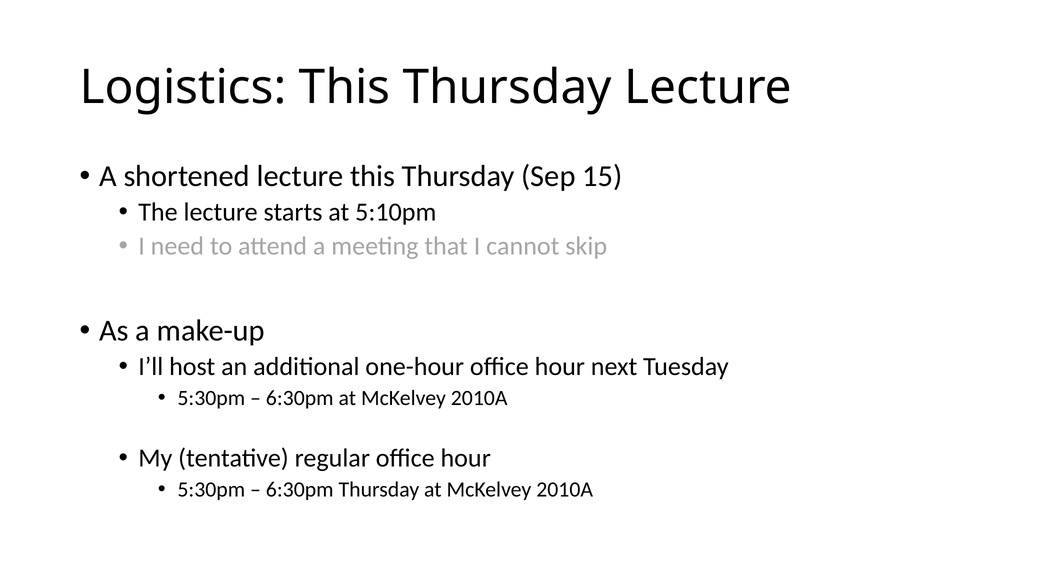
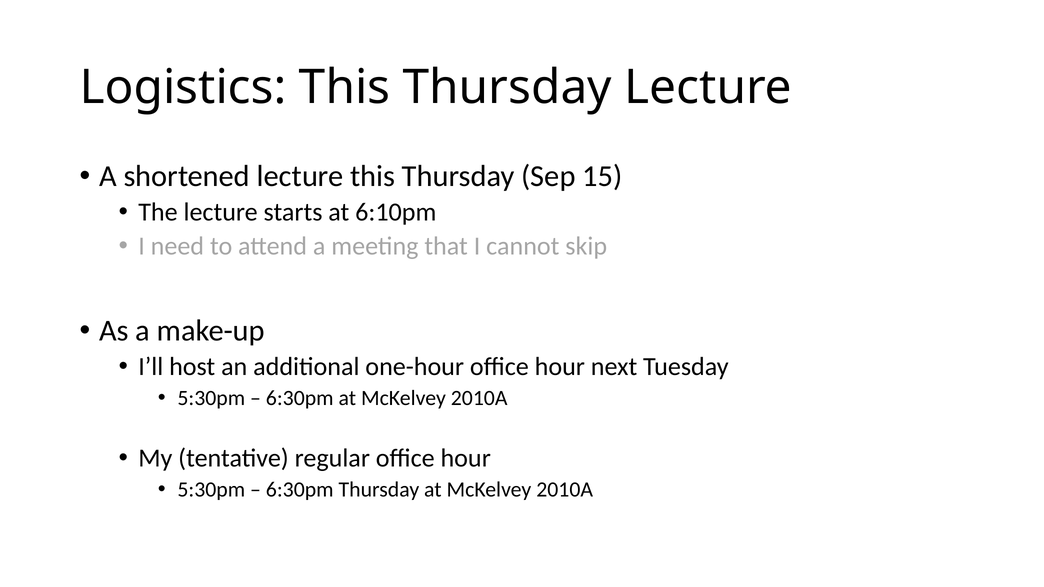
5:10pm: 5:10pm -> 6:10pm (396, 212)
